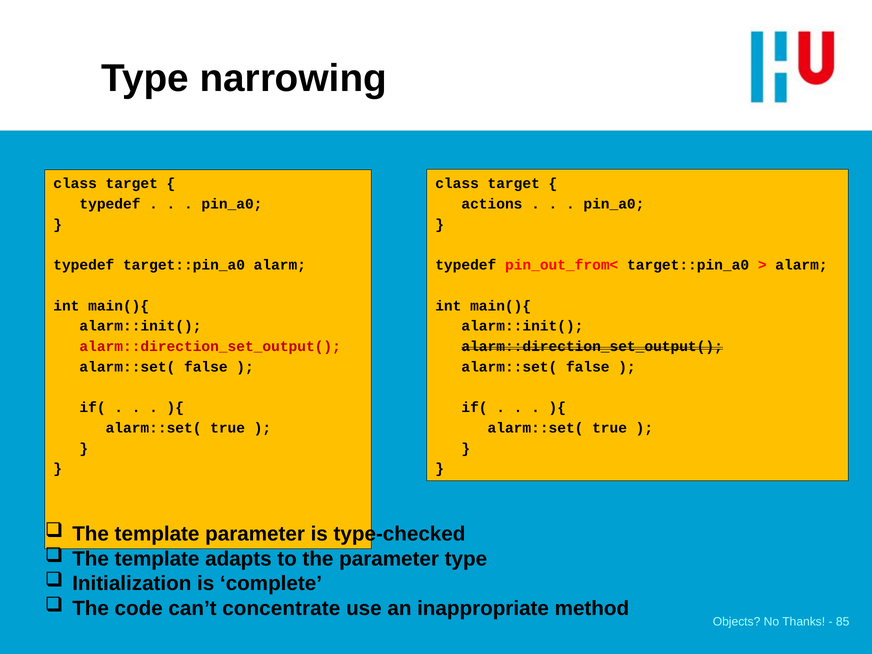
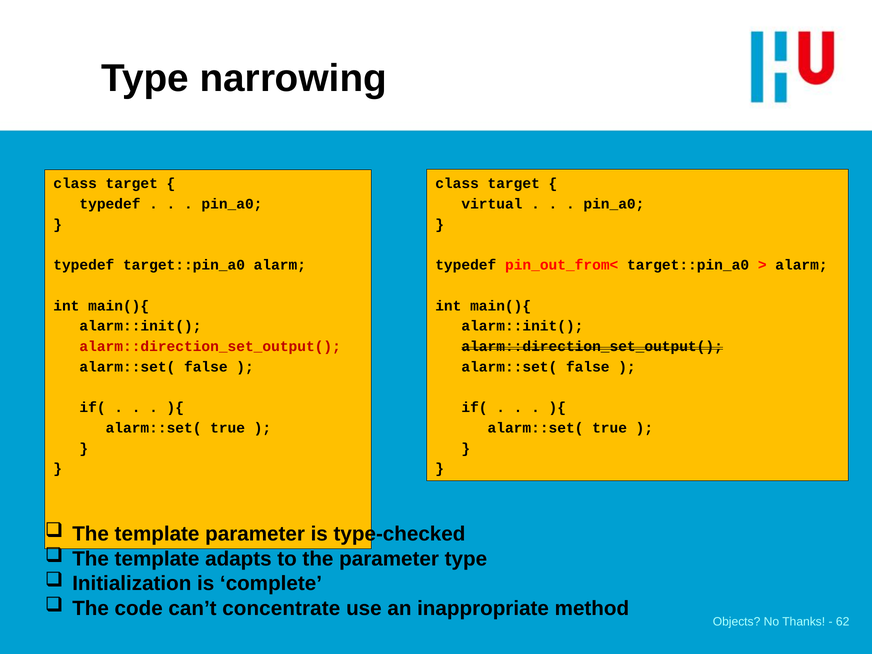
actions: actions -> virtual (492, 204)
85: 85 -> 62 (843, 622)
